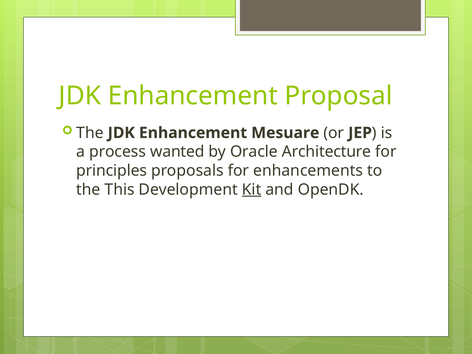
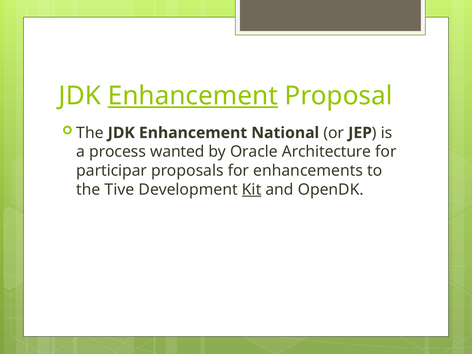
Enhancement underline: none -> present (193, 96)
Mesuare: Mesuare -> National (285, 133)
principles: principles -> participar (112, 171)
This: This -> Tive (120, 189)
